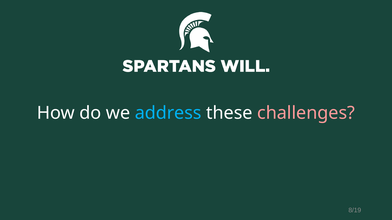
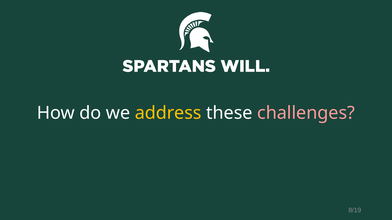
address colour: light blue -> yellow (168, 113)
